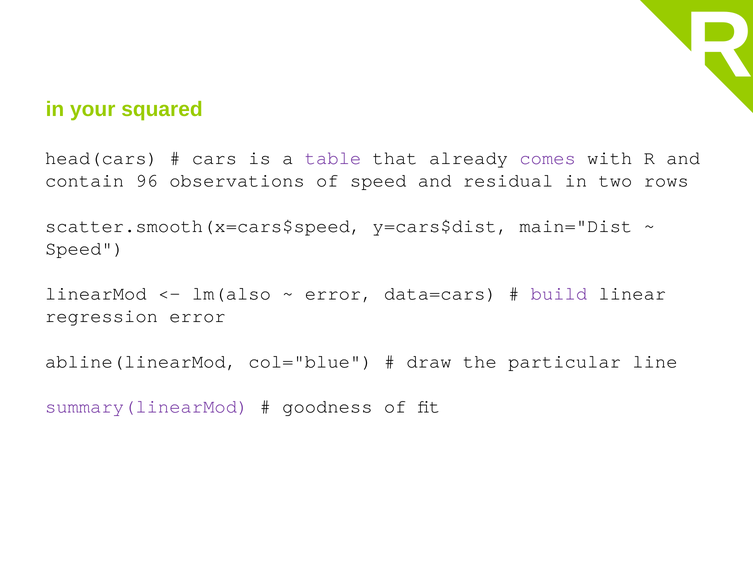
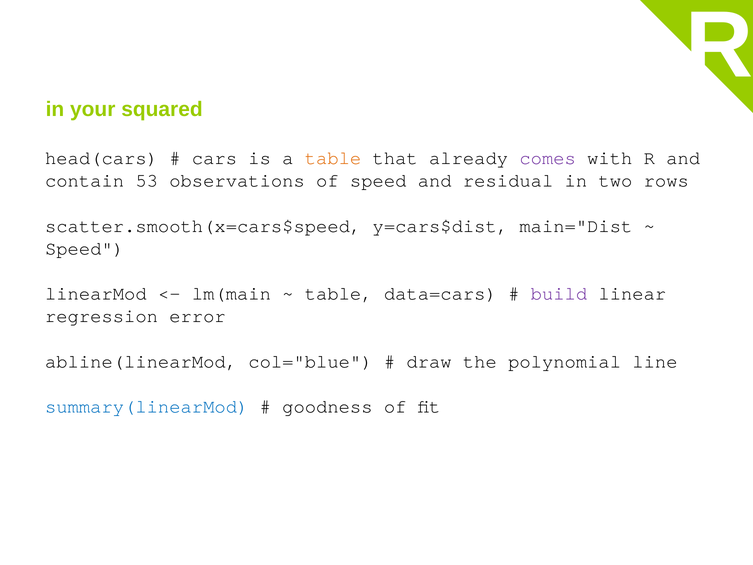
table colour: purple -> orange (333, 158)
96: 96 -> 53 (147, 181)
lm(also: lm(also -> lm(main (231, 294)
error: error -> table (339, 294)
particular: particular -> polynomial (565, 361)
summary(linearMod colour: purple -> blue (147, 406)
